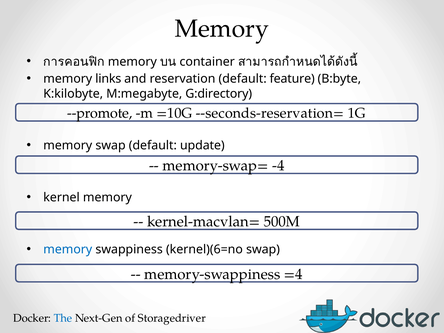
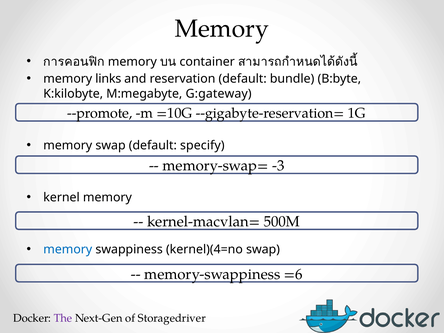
feature: feature -> bundle (292, 79)
G:directory: G:directory -> G:gateway (219, 94)
--seconds-reservation=: --seconds-reservation= -> --gigabyte-reservation= (270, 113)
update: update -> specify (202, 146)
-4: -4 -> -3 (278, 166)
kernel)(6=no: kernel)(6=no -> kernel)(4=no (204, 249)
=4: =4 -> =6 (293, 274)
The colour: blue -> purple (63, 318)
